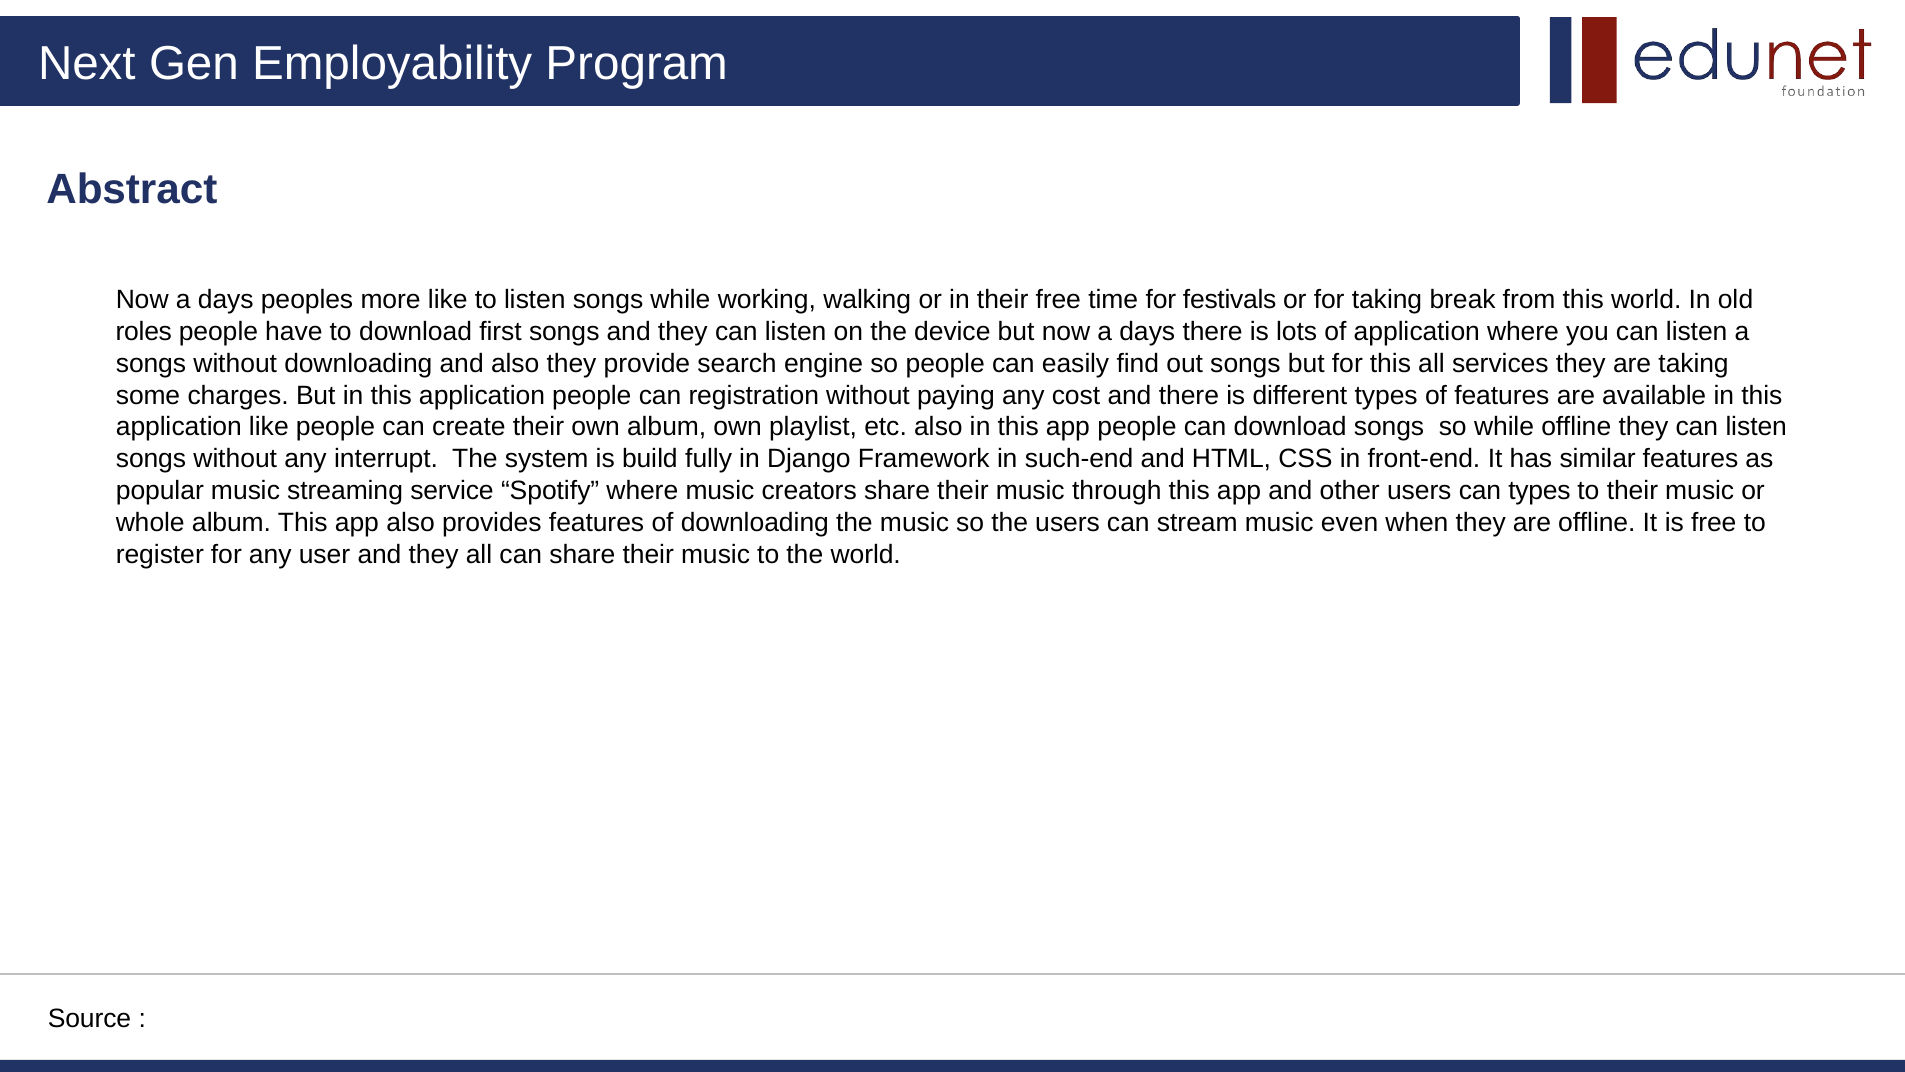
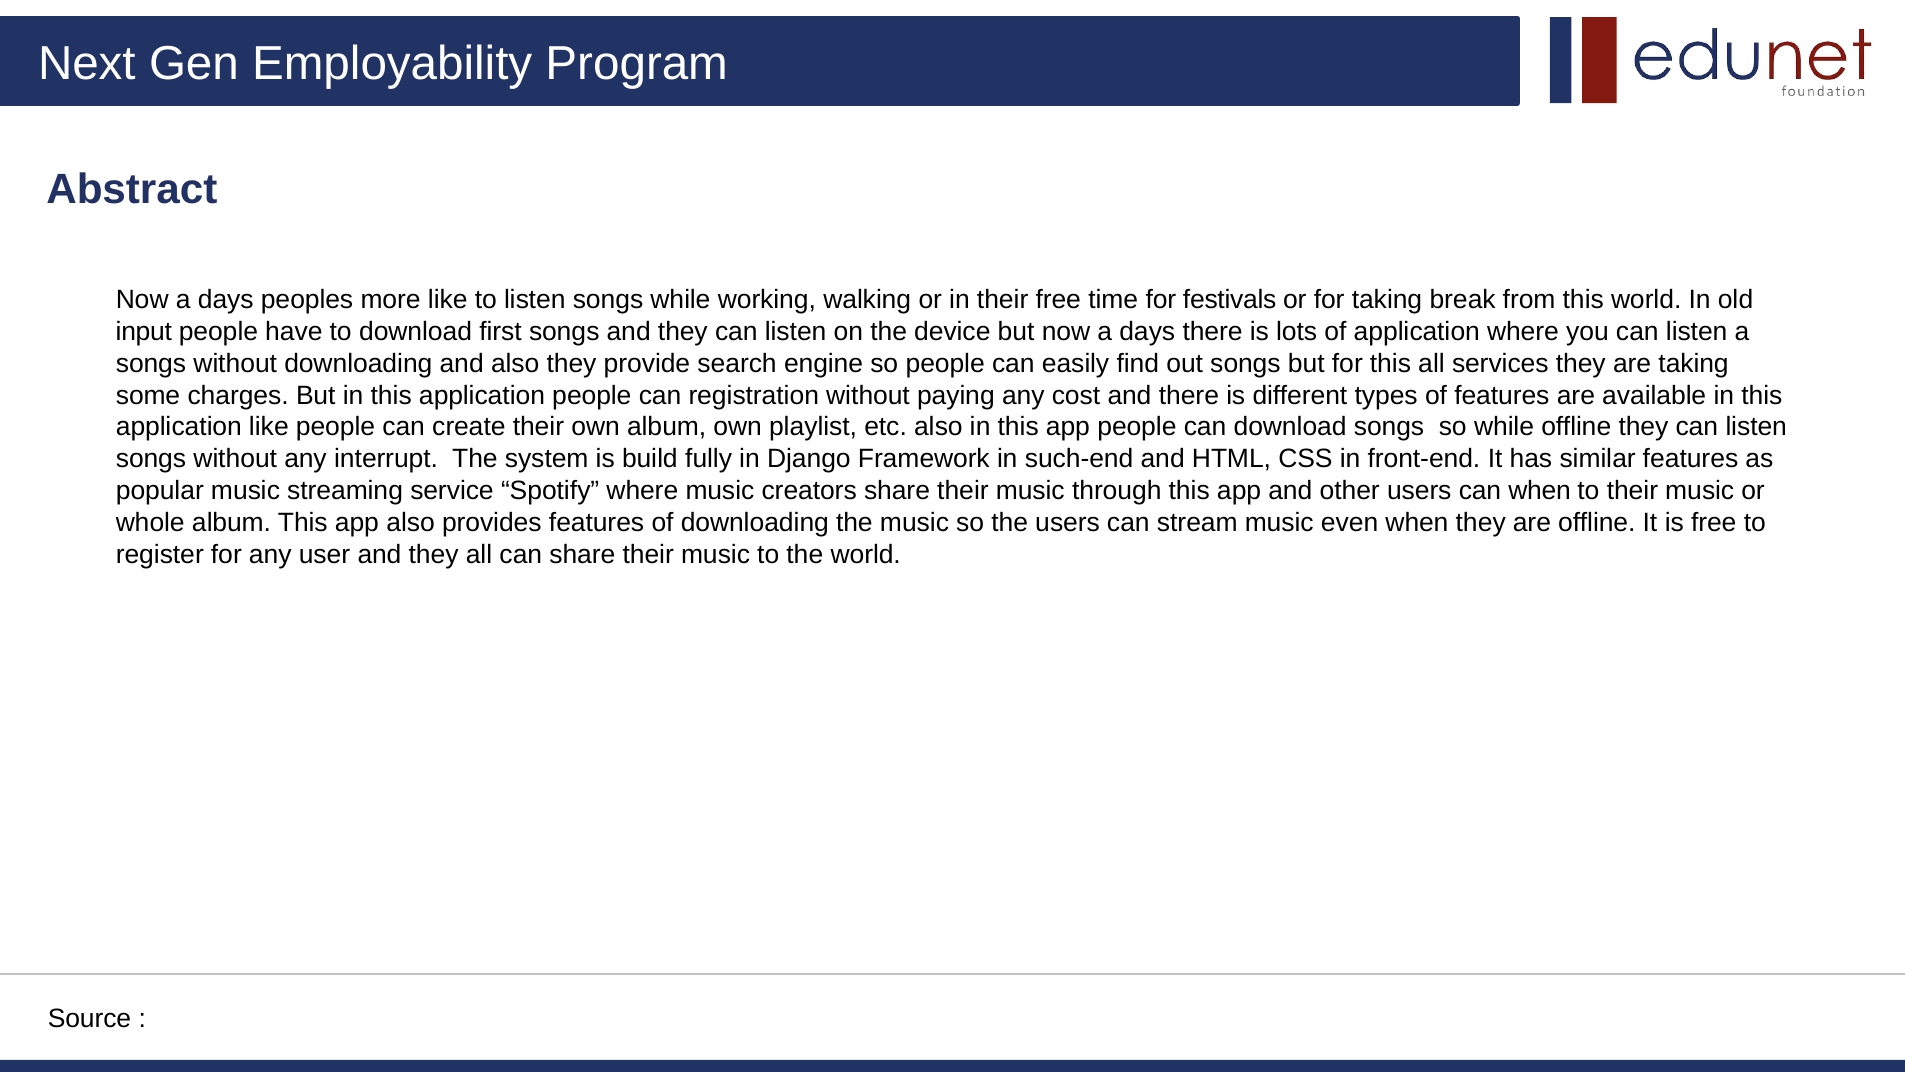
roles: roles -> input (144, 332)
can types: types -> when (1540, 491)
